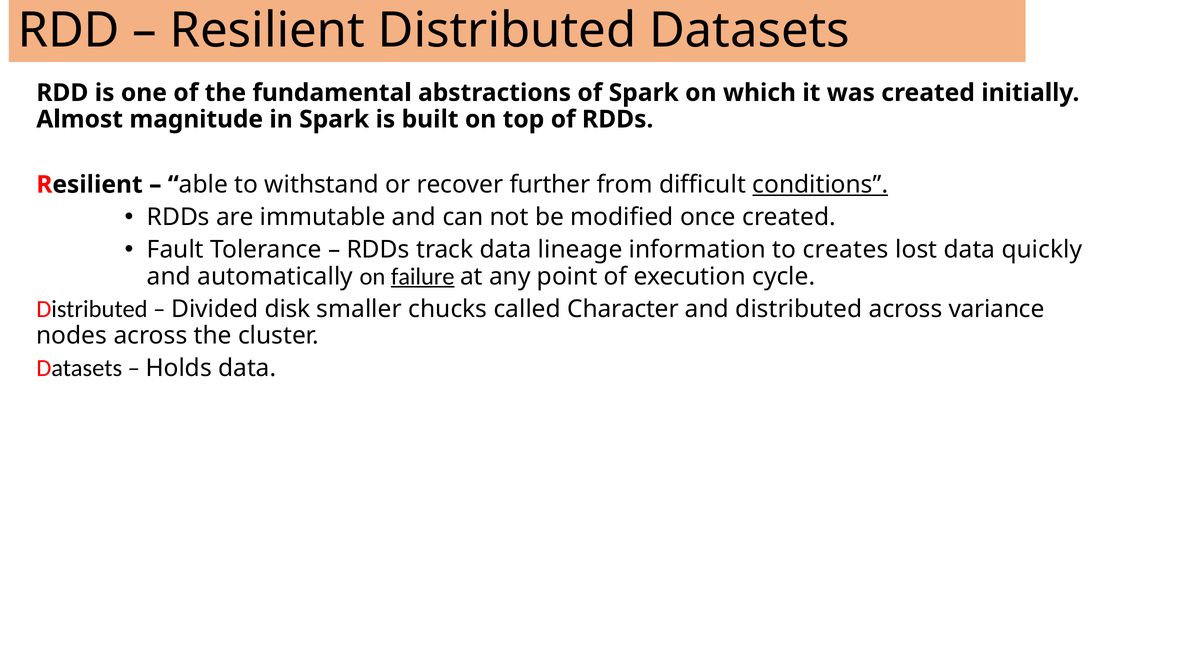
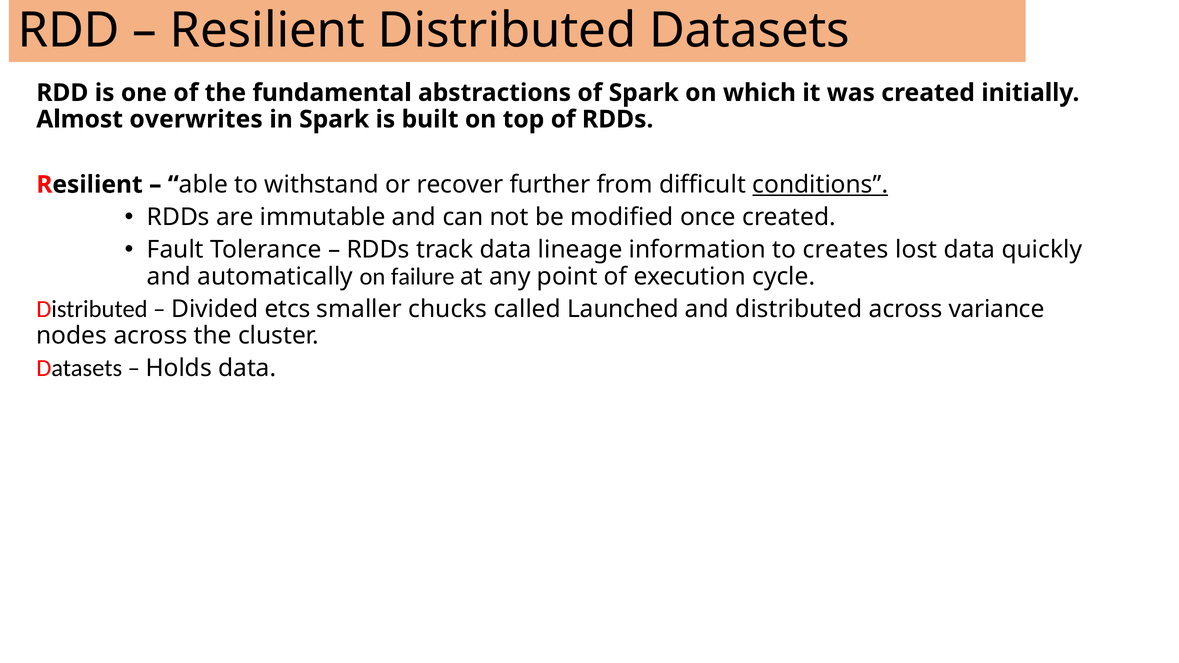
magnitude: magnitude -> overwrites (196, 119)
failure underline: present -> none (423, 276)
disk: disk -> etcs (288, 309)
Character: Character -> Launched (623, 309)
